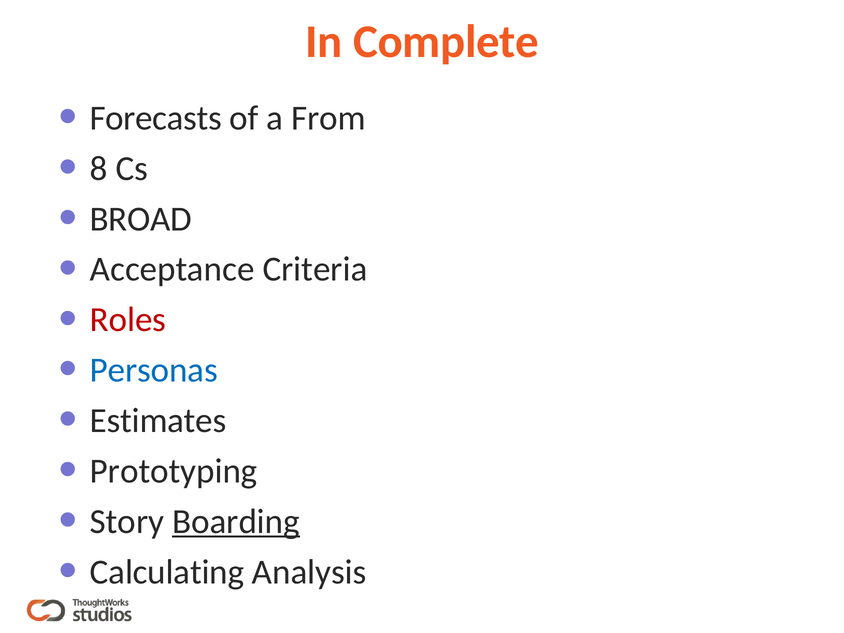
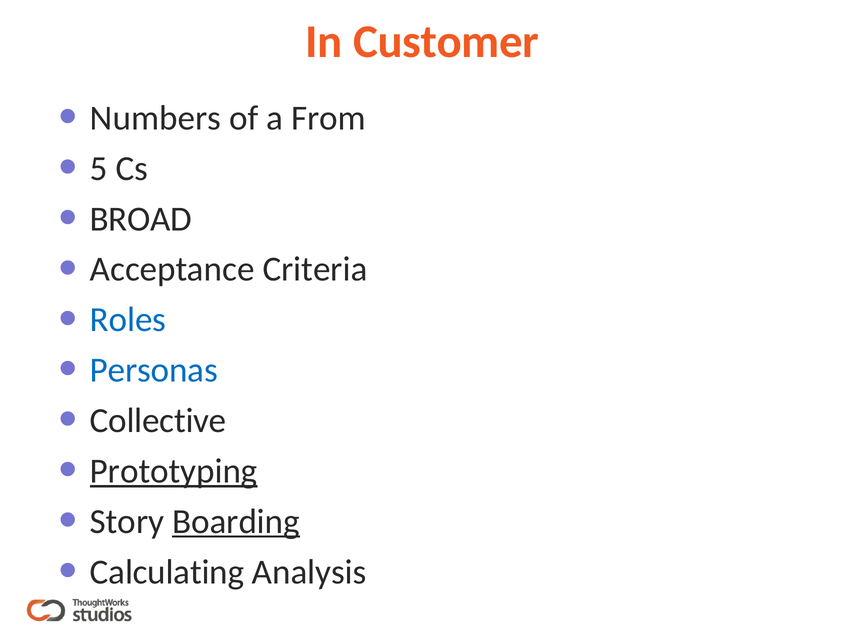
Complete: Complete -> Customer (446, 42)
Forecasts: Forecasts -> Numbers (156, 118)
8: 8 -> 5 (99, 168)
Roles colour: red -> blue (128, 320)
Estimates: Estimates -> Collective (158, 421)
Prototyping underline: none -> present (174, 471)
